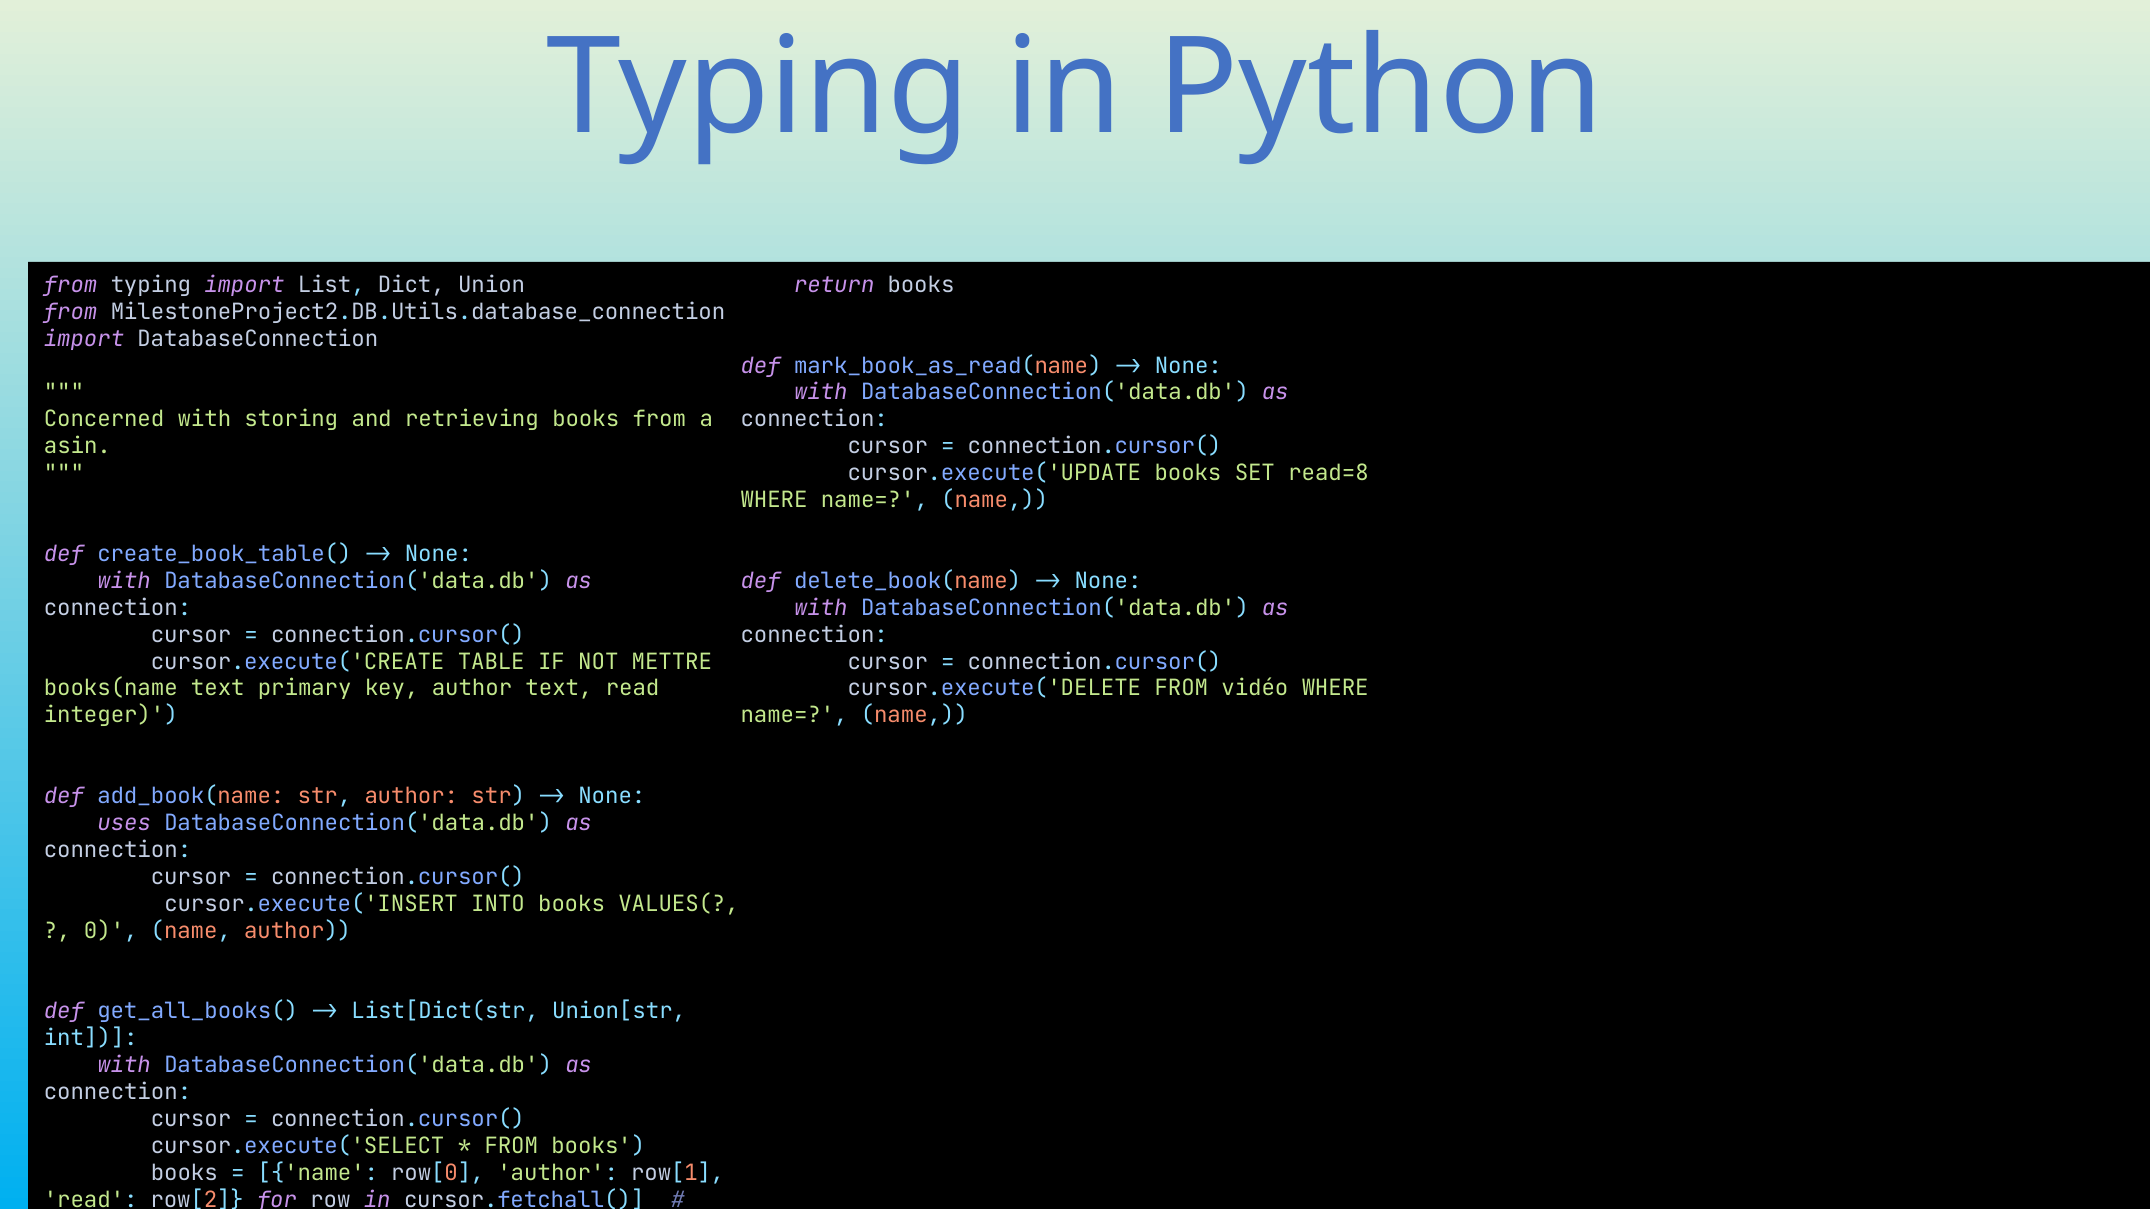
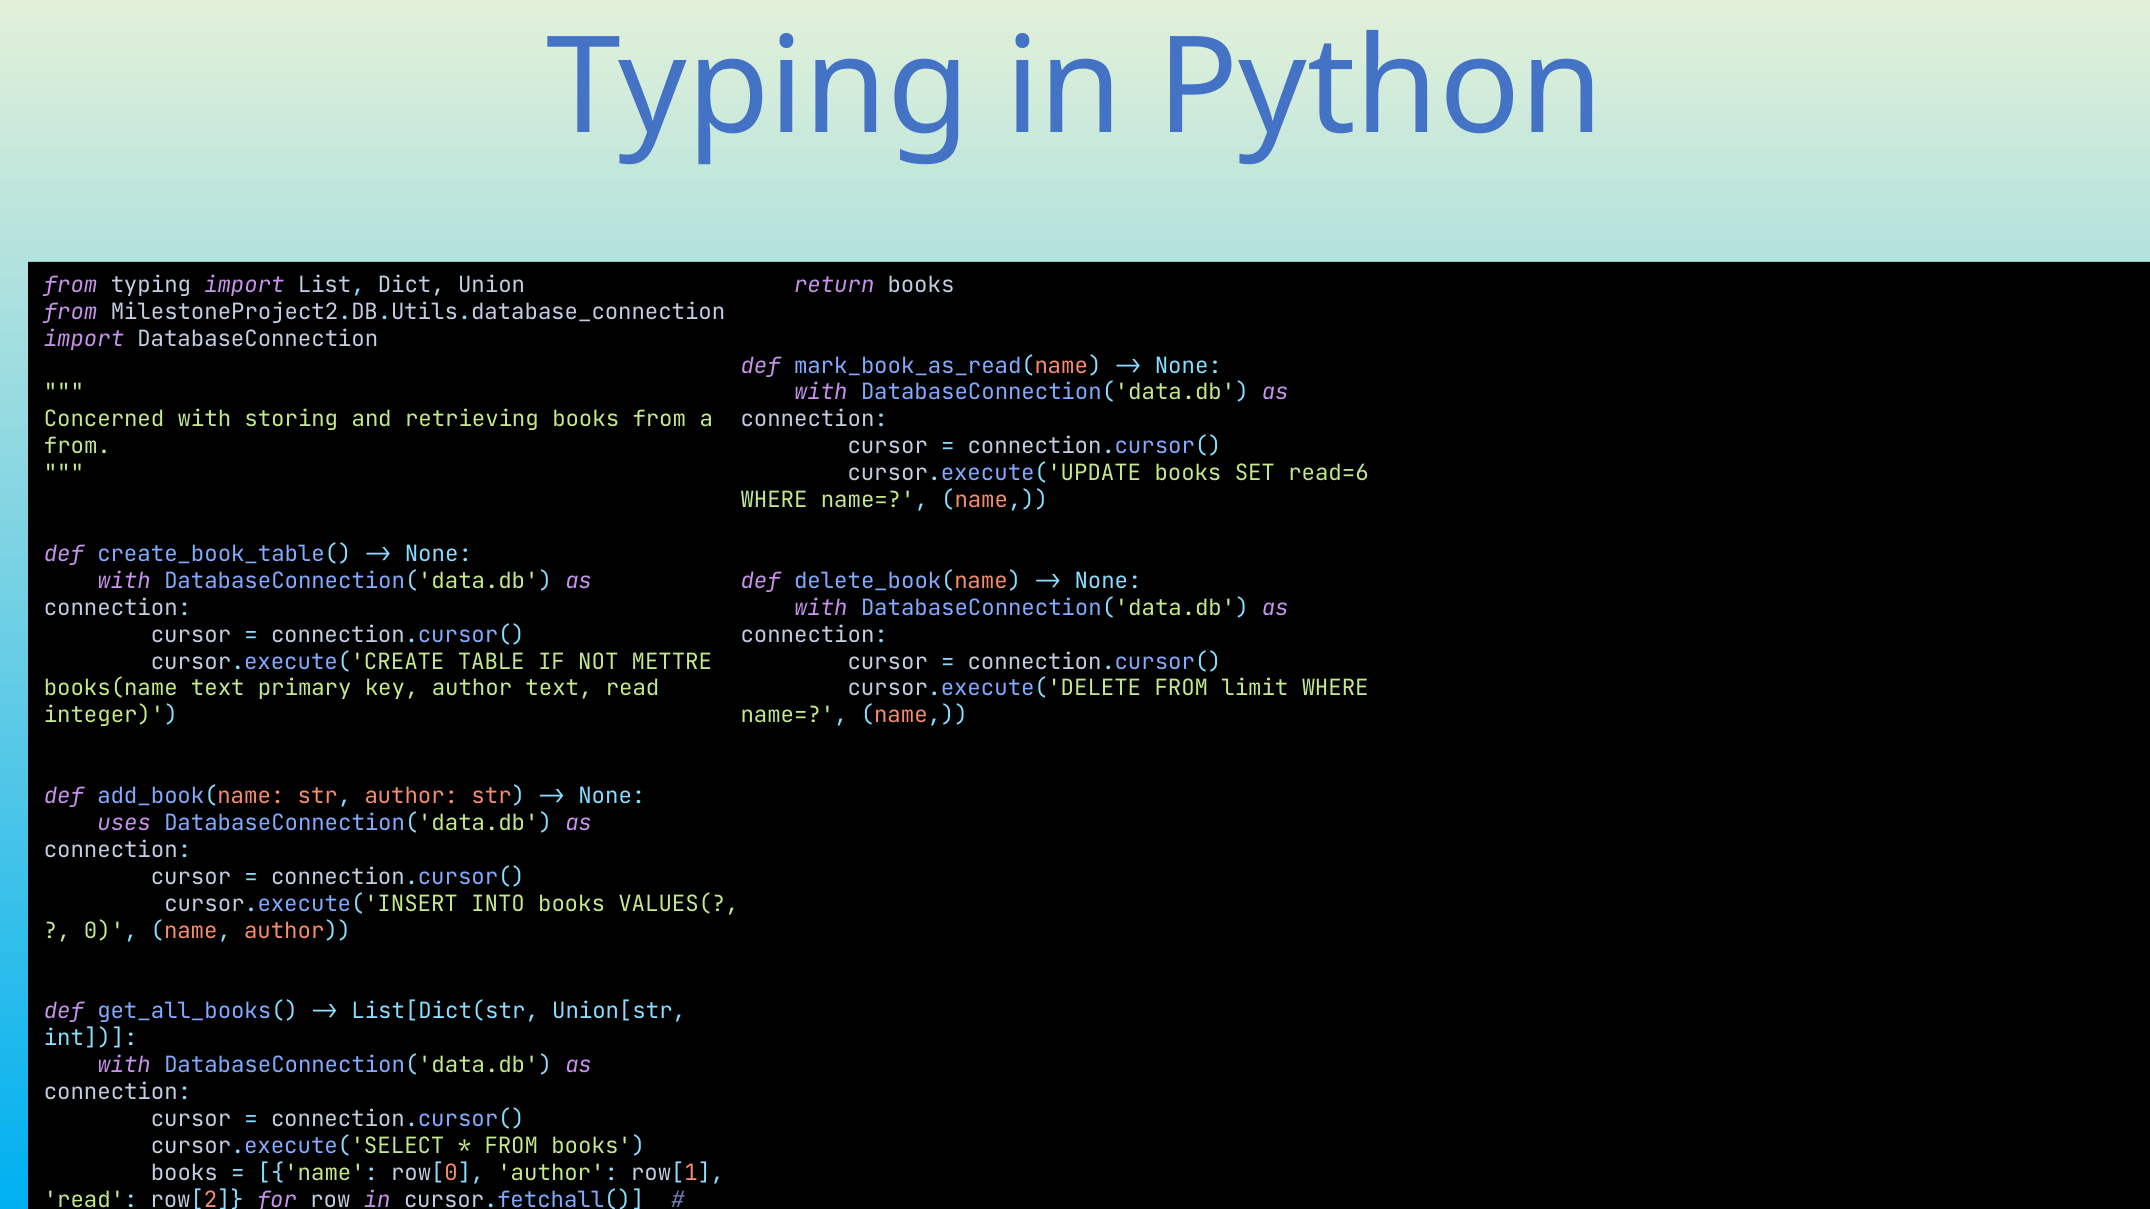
asin: asin -> from (77, 447)
read=8: read=8 -> read=6 (1329, 473)
vidéo: vidéo -> limit (1255, 689)
